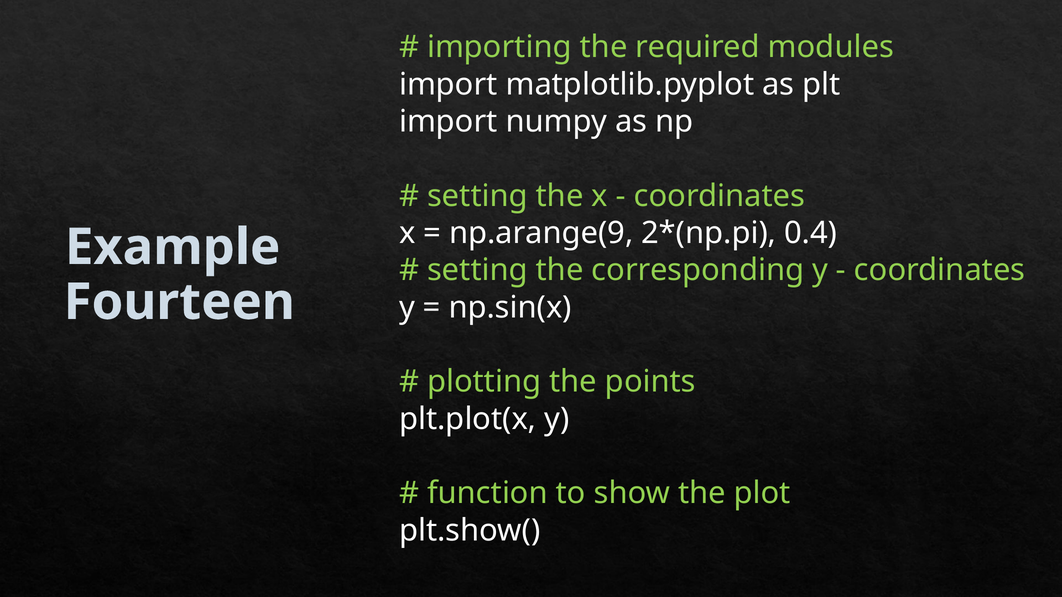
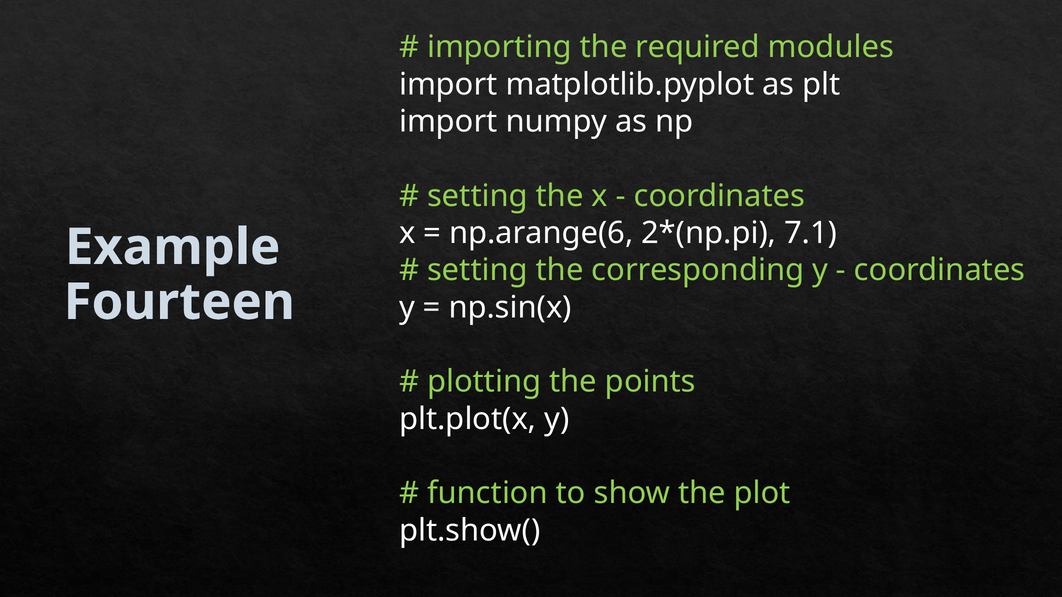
np.arange(9: np.arange(9 -> np.arange(6 (541, 233)
0.4: 0.4 -> 7.1 (811, 233)
